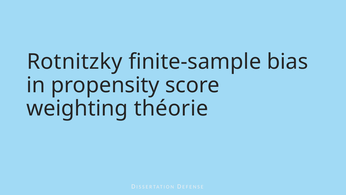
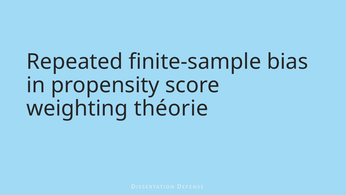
Rotnitzky: Rotnitzky -> Repeated (75, 62)
